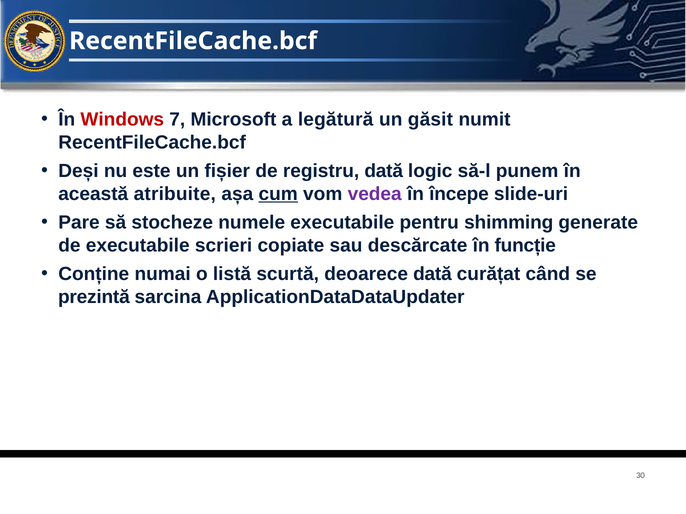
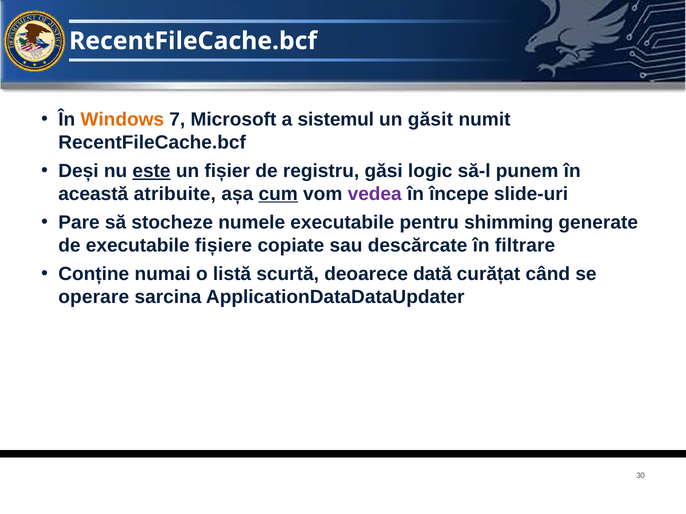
Windows colour: red -> orange (122, 120)
legătură: legătură -> sistemul (336, 120)
este underline: none -> present (151, 171)
registru dată: dată -> găsi (384, 171)
scrieri: scrieri -> fișiere (224, 246)
funcție: funcție -> filtrare (525, 246)
prezintă: prezintă -> operare (94, 297)
